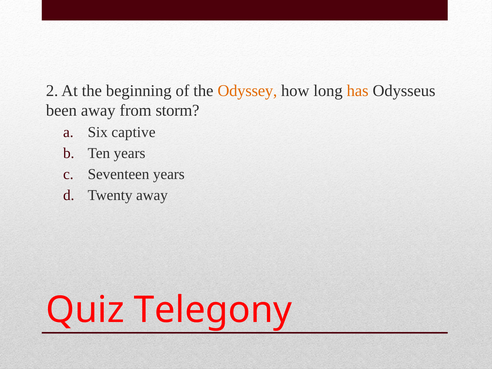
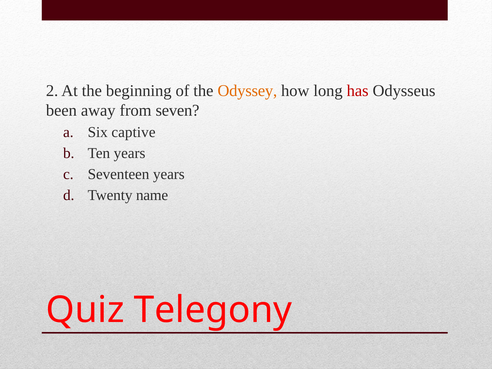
has colour: orange -> red (358, 91)
storm: storm -> seven (178, 110)
Twenty away: away -> name (152, 195)
